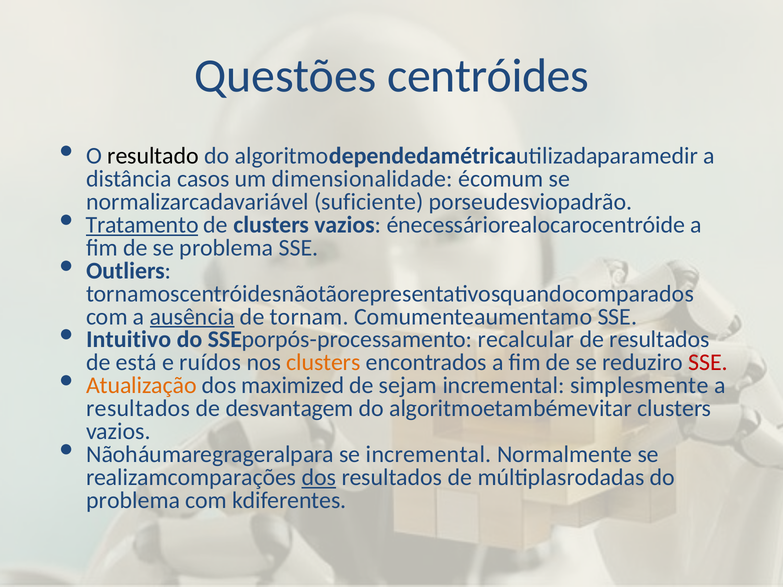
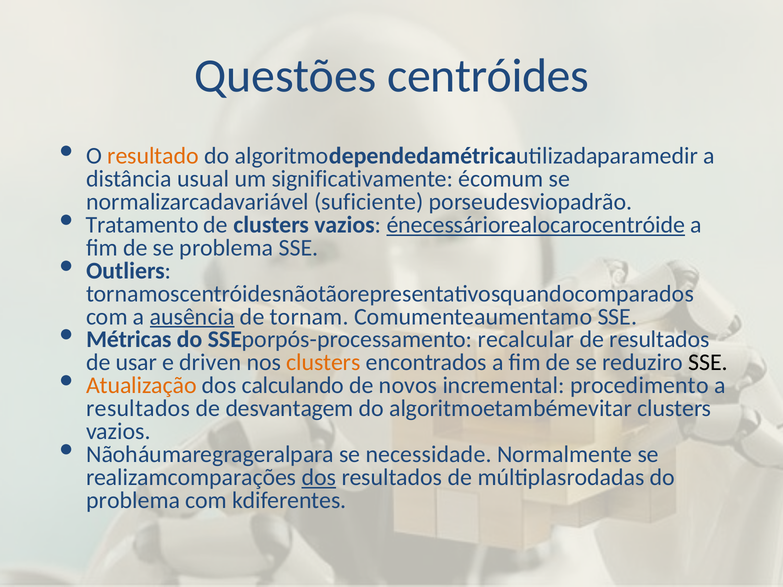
resultado colour: black -> orange (153, 156)
casos: casos -> usual (203, 179)
dimensionalidade: dimensionalidade -> significativamente (362, 179)
Tratamento underline: present -> none (142, 225)
énecessáriorealocarocentróide underline: none -> present (536, 225)
Intuitivo: Intuitivo -> Métricas (129, 340)
está: está -> usar (136, 363)
ruídos: ruídos -> driven (210, 363)
SSE colour: red -> black (708, 363)
maximized: maximized -> calculando (293, 386)
sejam: sejam -> novos (408, 386)
simplesmente: simplesmente -> procedimento (639, 386)
se incremental: incremental -> necessidade (429, 455)
